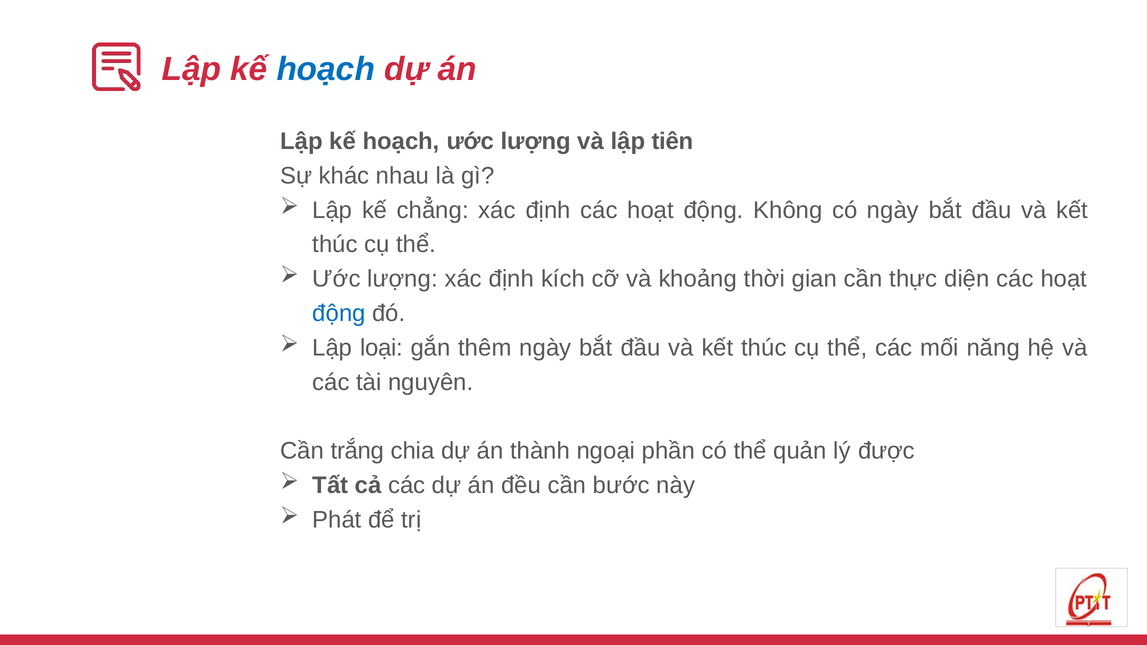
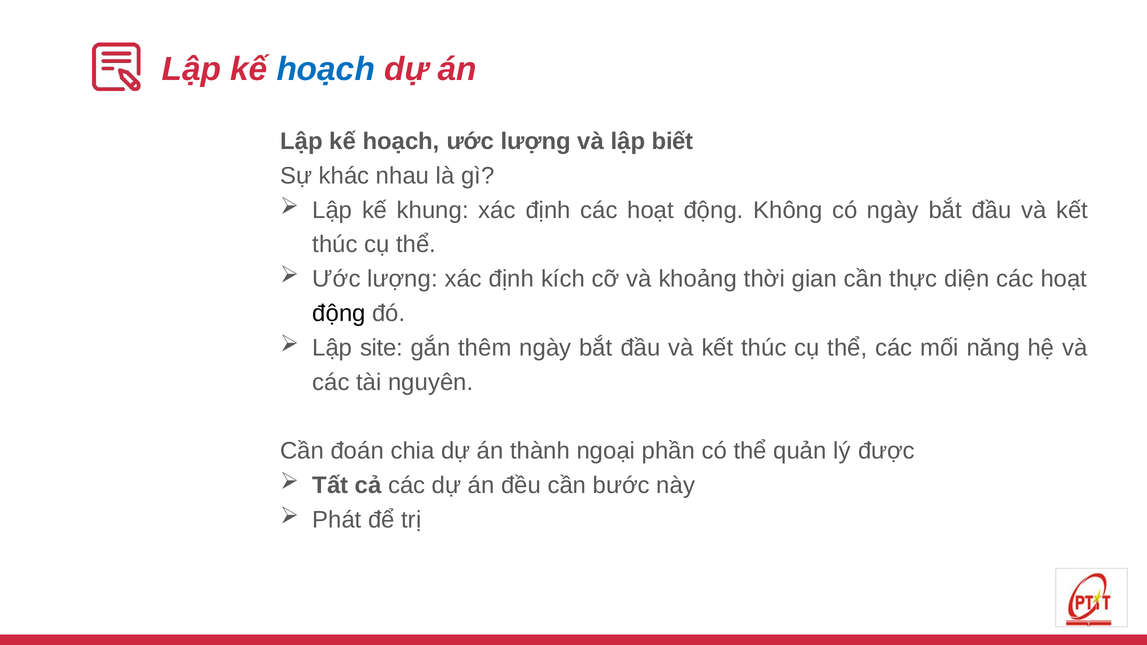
tiên: tiên -> biết (673, 141)
chẳng: chẳng -> khung (433, 210)
động colour: blue -> black (339, 313)
loại: loại -> site (382, 348)
trắng: trắng -> đoán (357, 451)
